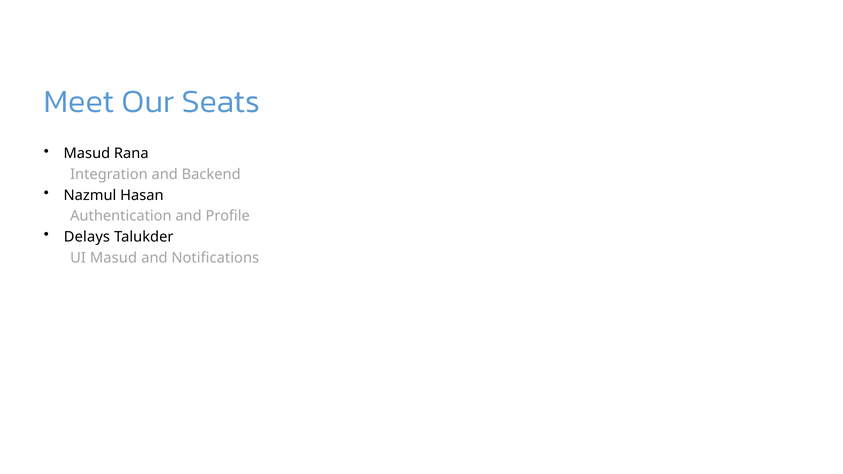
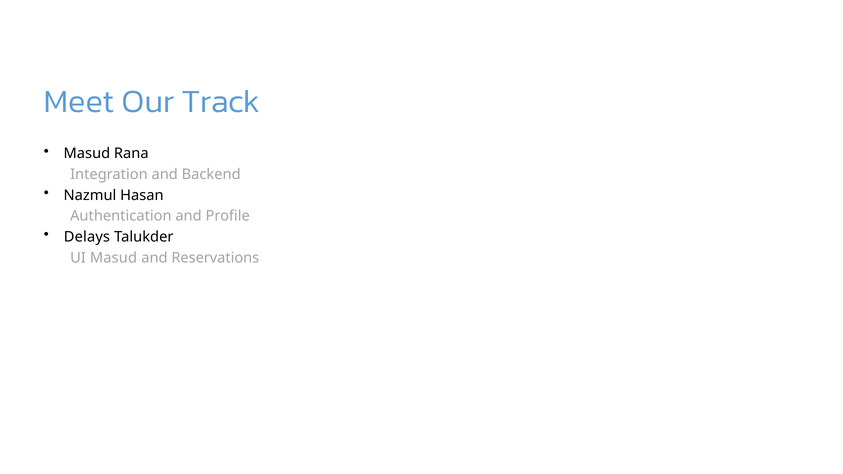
Seats: Seats -> Track (221, 102)
Notifications: Notifications -> Reservations (215, 258)
